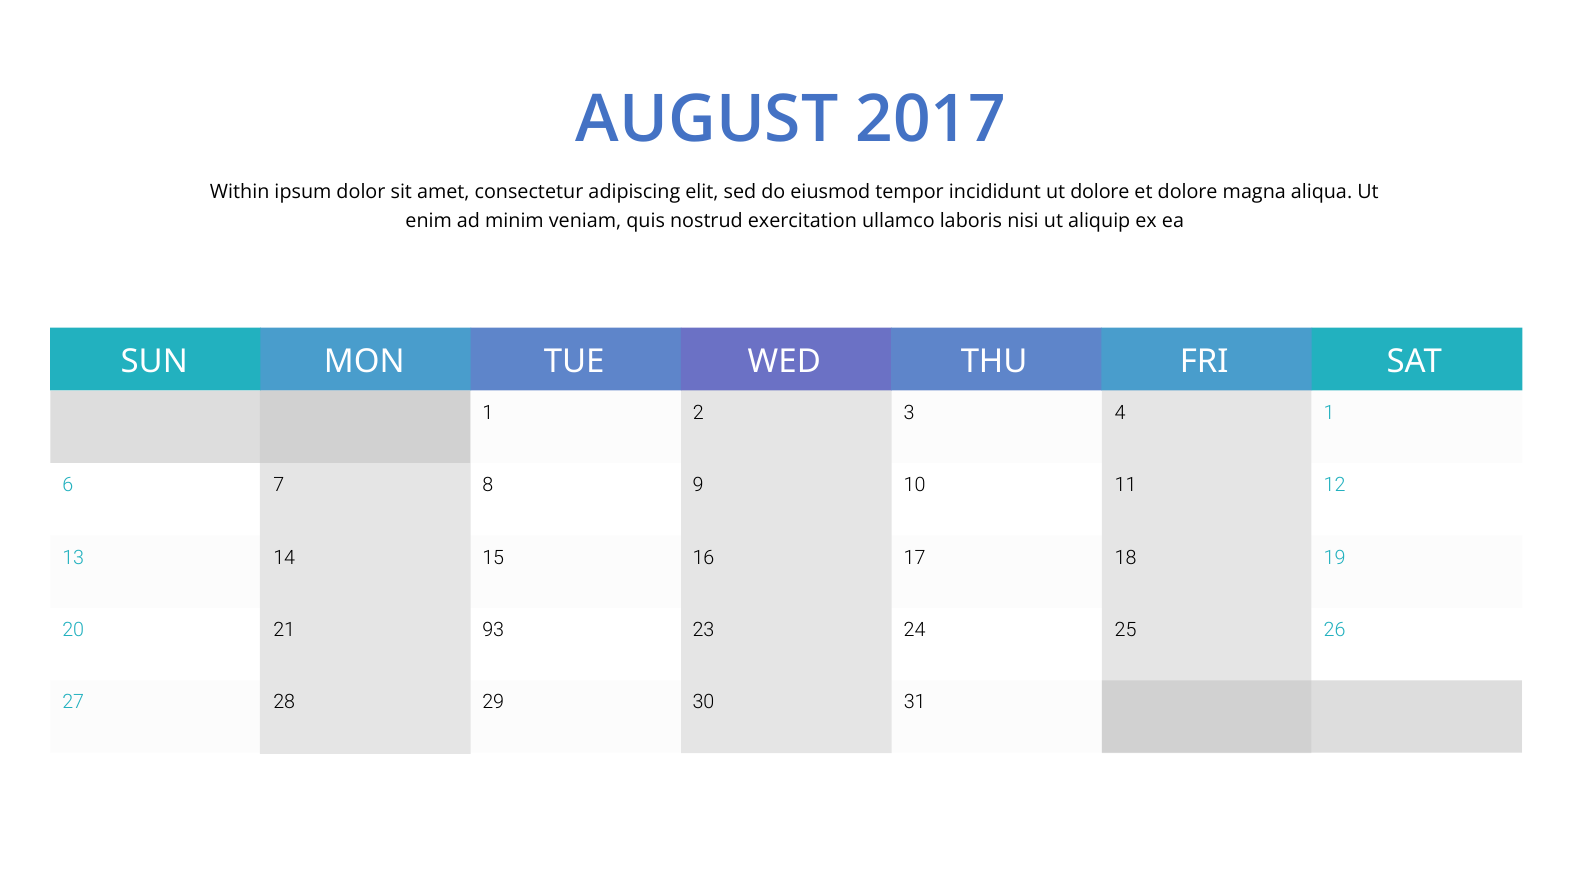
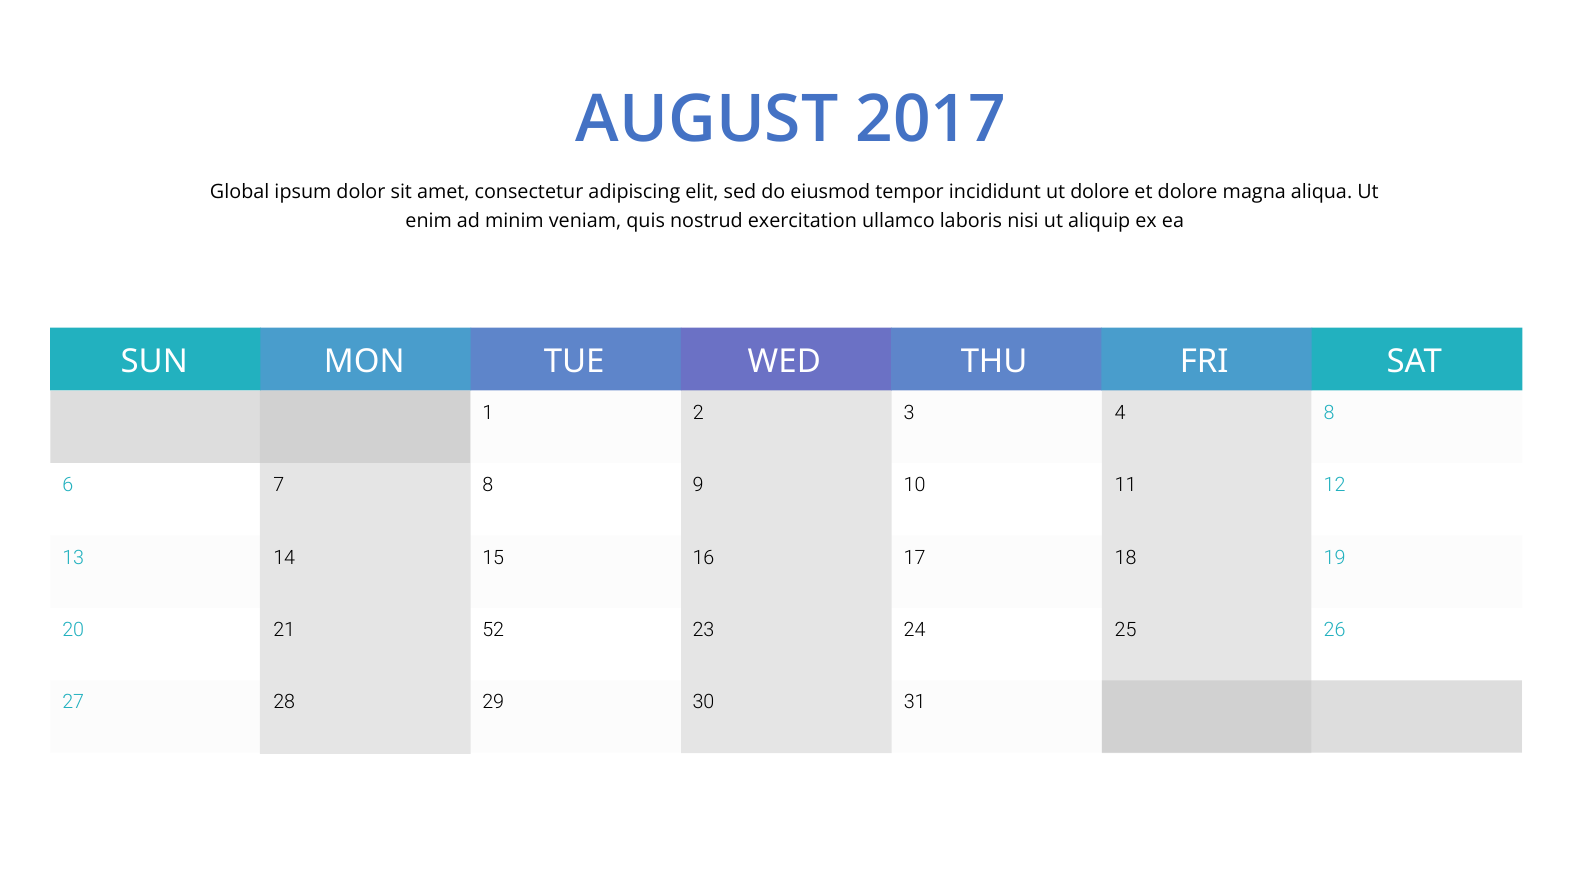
Within: Within -> Global (240, 192)
4 1: 1 -> 8 (1329, 413)
93: 93 -> 52 (493, 630)
